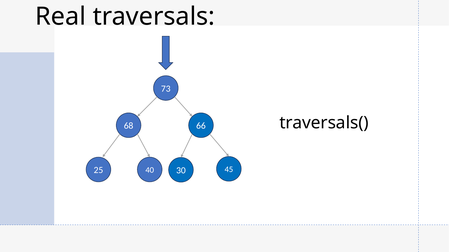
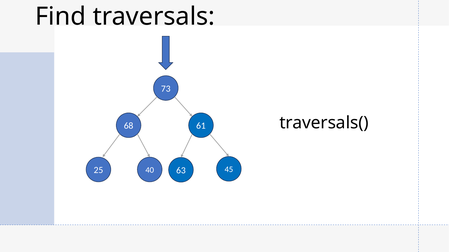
Real: Real -> Find (61, 17)
66: 66 -> 61 (201, 126)
30: 30 -> 63 (181, 171)
